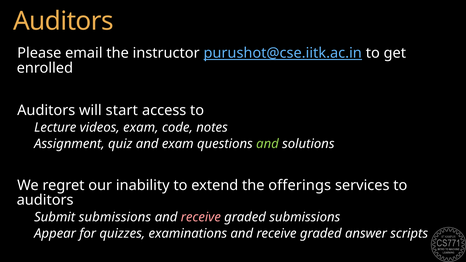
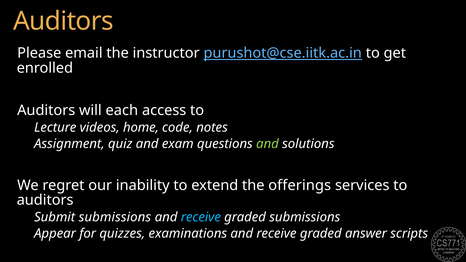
start: start -> each (122, 110)
videos exam: exam -> home (141, 128)
receive colour: pink -> light blue (201, 217)
